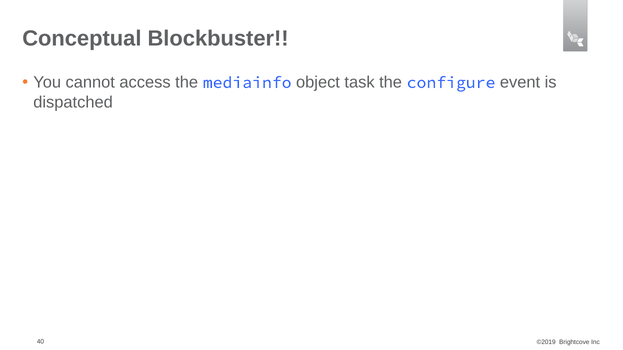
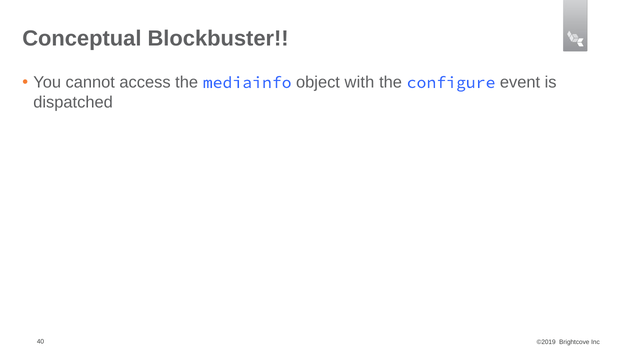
task: task -> with (359, 83)
